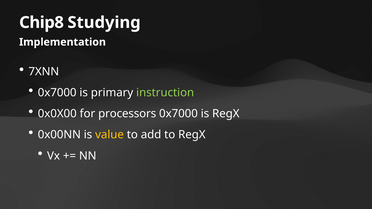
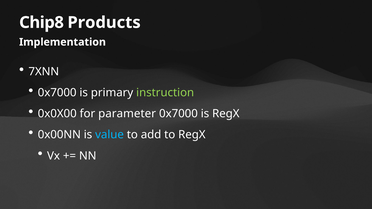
Studying: Studying -> Products (104, 23)
processors: processors -> parameter (127, 114)
value colour: yellow -> light blue (110, 135)
